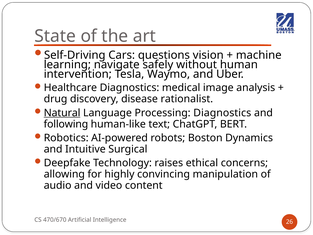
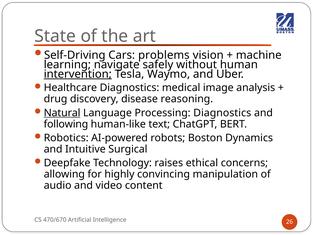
questions: questions -> problems (164, 55)
intervention underline: none -> present (78, 74)
rationalist: rationalist -> reasoning (187, 99)
